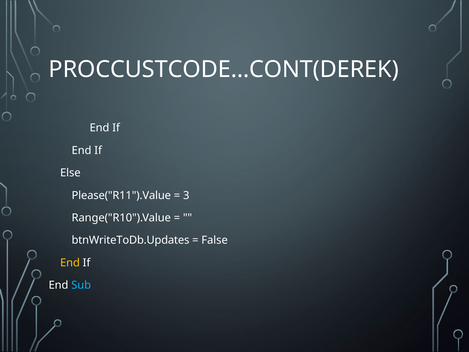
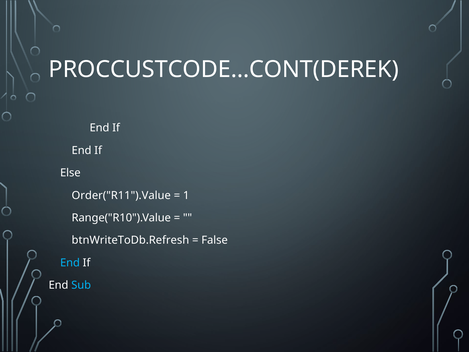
Please("R11").Value: Please("R11").Value -> Order("R11").Value (121, 195)
3: 3 -> 1 (186, 195)
btnWriteToDb.Updates: btnWriteToDb.Updates -> btnWriteToDb.Refresh (130, 240)
End colour: yellow -> light blue (70, 263)
